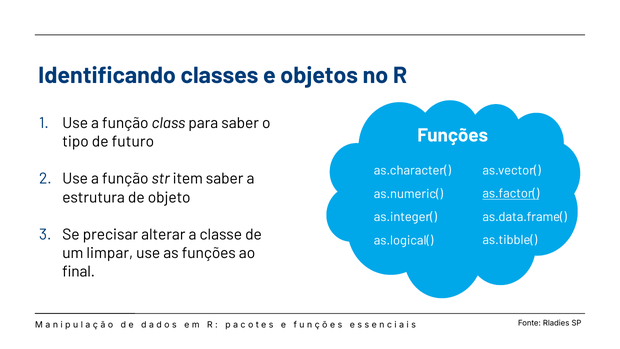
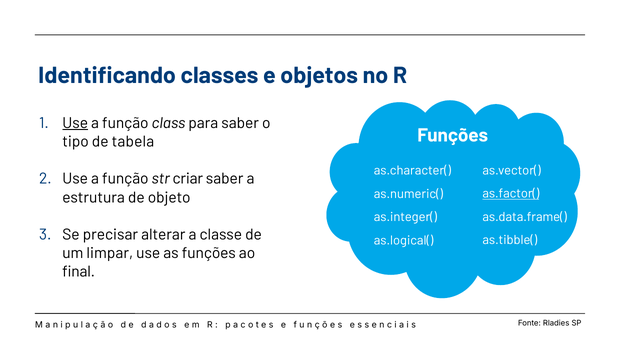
Use underline: none -> present (75, 123)
futuro: futuro -> tabela (133, 141)
item: item -> criar (188, 179)
